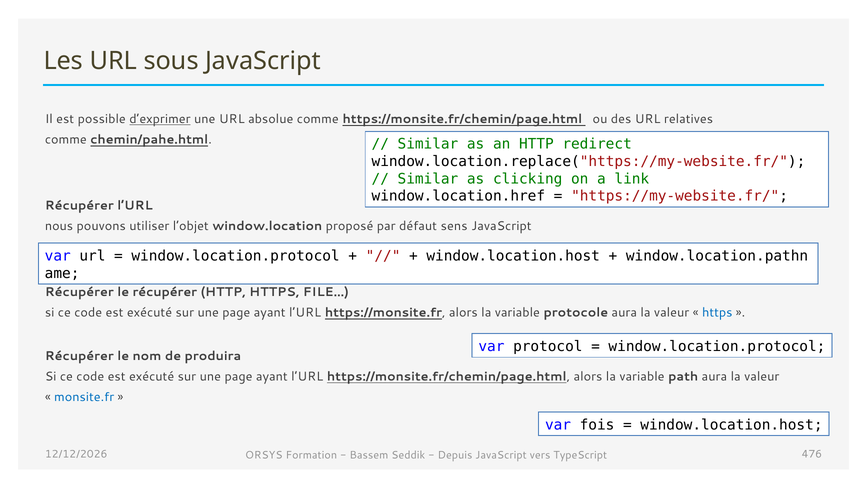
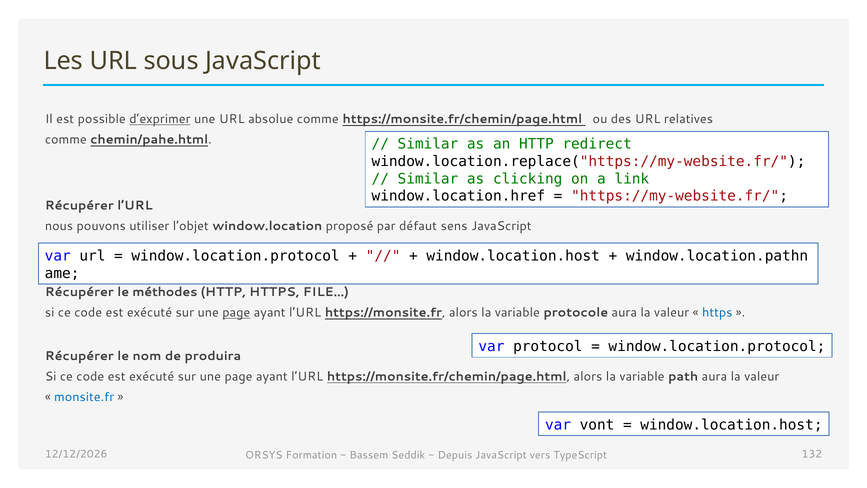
le récupérer: récupérer -> méthodes (165, 292)
page underline: none -> present (236, 313)
fois: fois -> vont (597, 424)
476: 476 -> 132 (812, 454)
